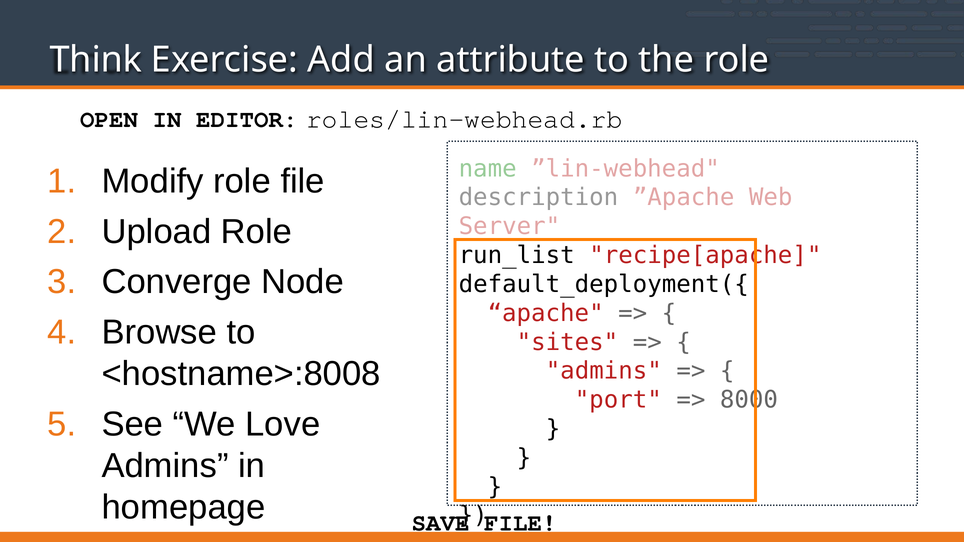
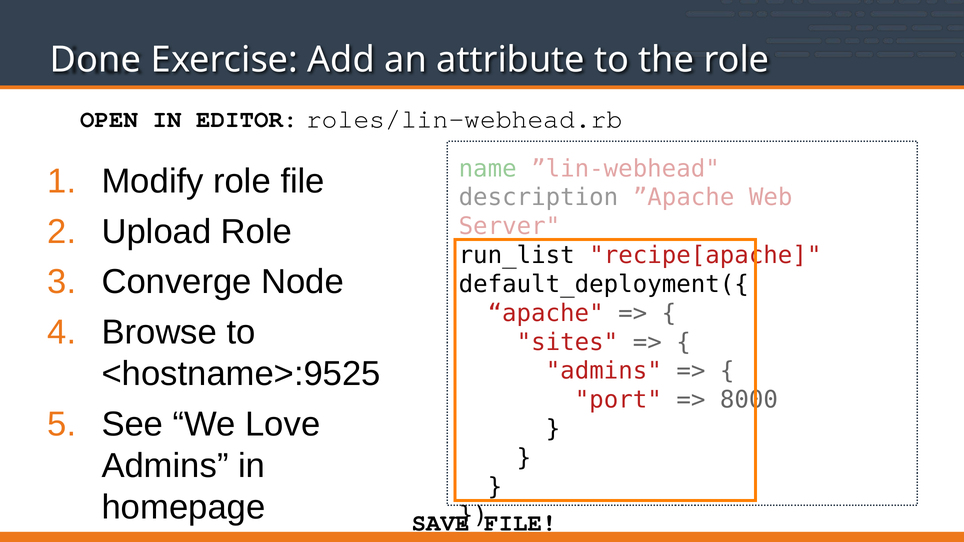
Think: Think -> Done (96, 60)
<hostname>:8008: <hostname>:8008 -> <hostname>:9525 (241, 374)
